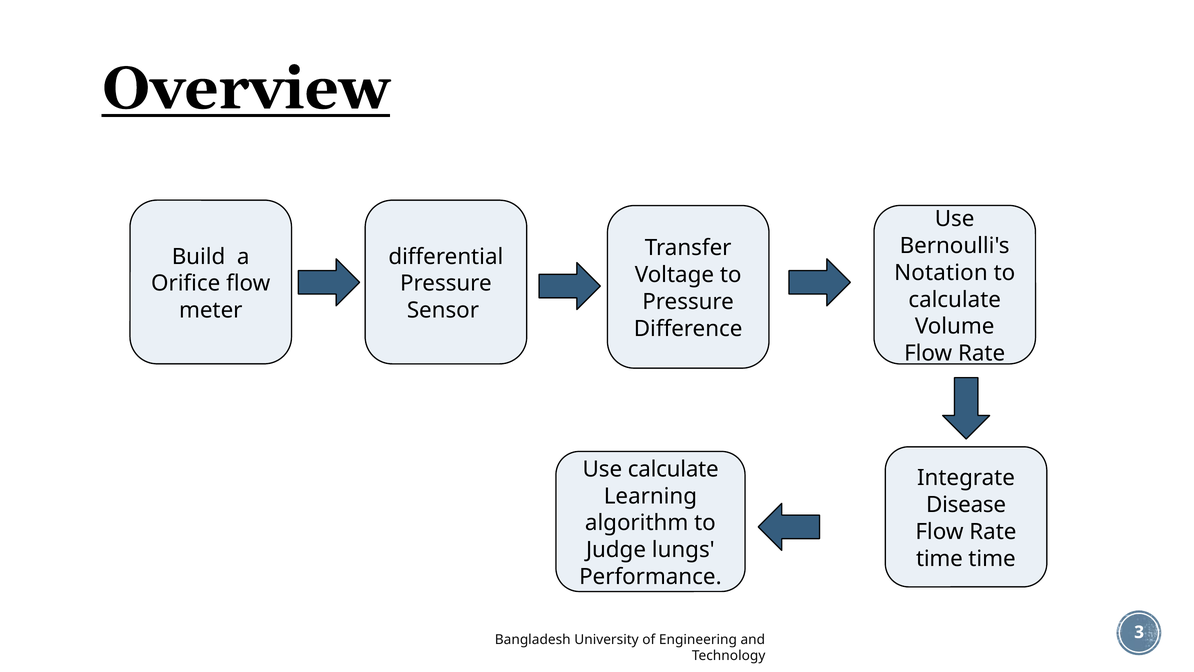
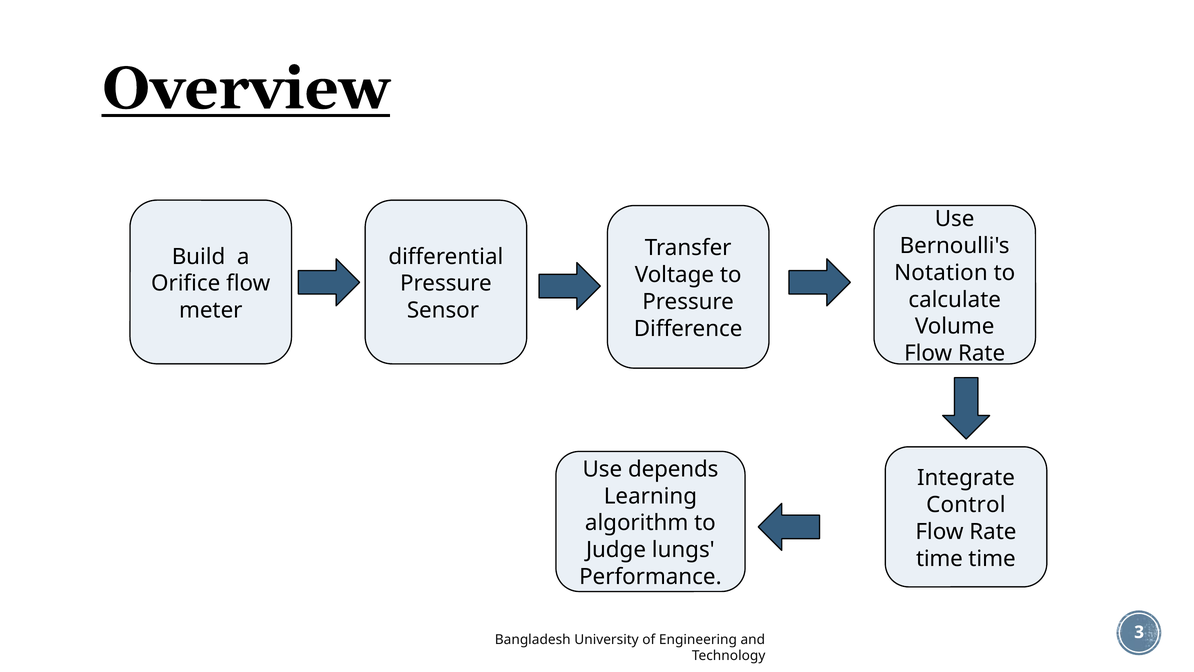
Use calculate: calculate -> depends (673, 469)
Disease: Disease -> Control (966, 505)
